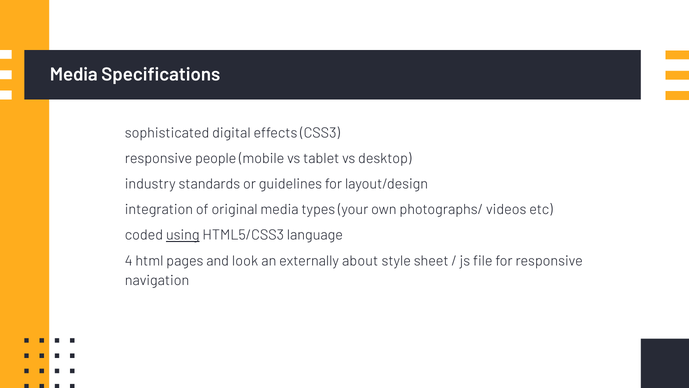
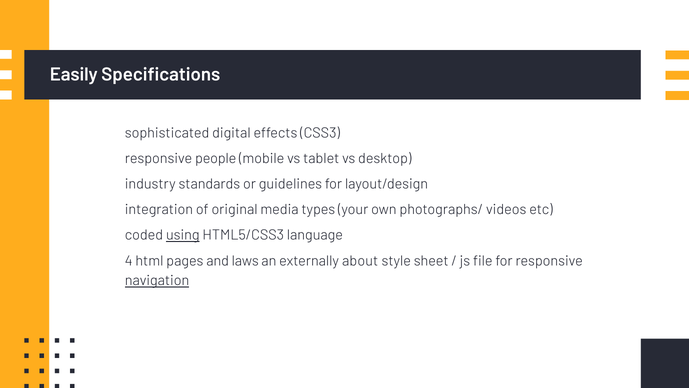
Media: Media -> Easily (74, 75)
look: look -> laws (245, 261)
navigation underline: none -> present (157, 280)
